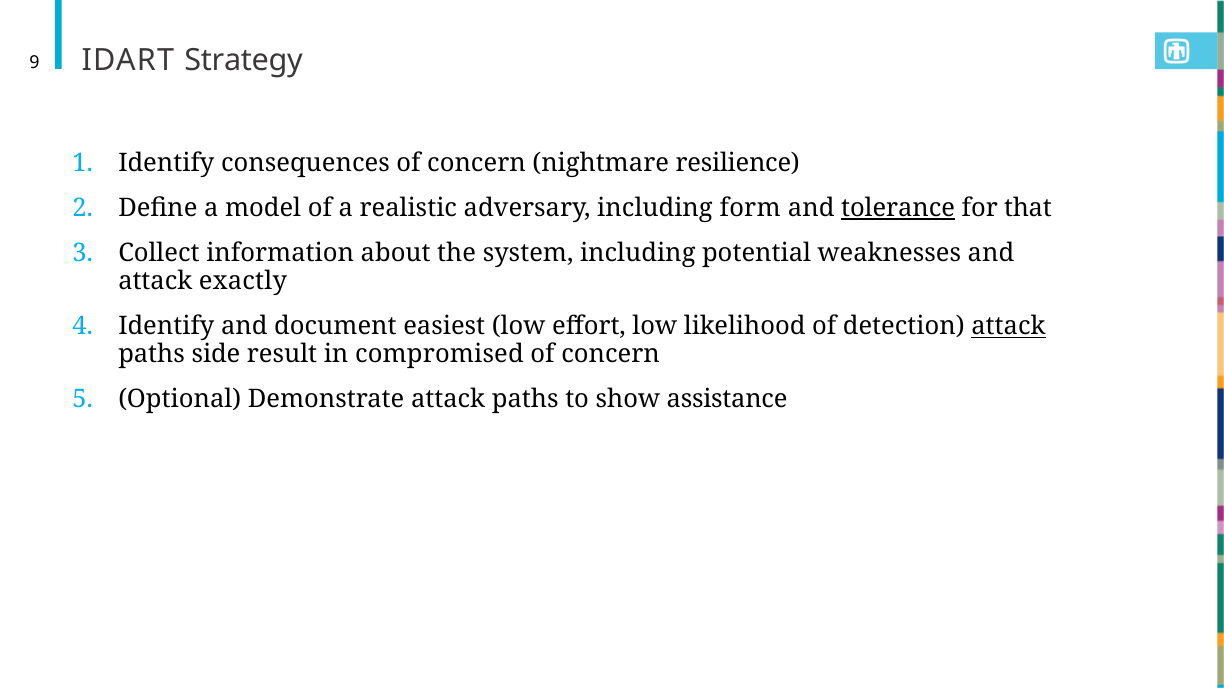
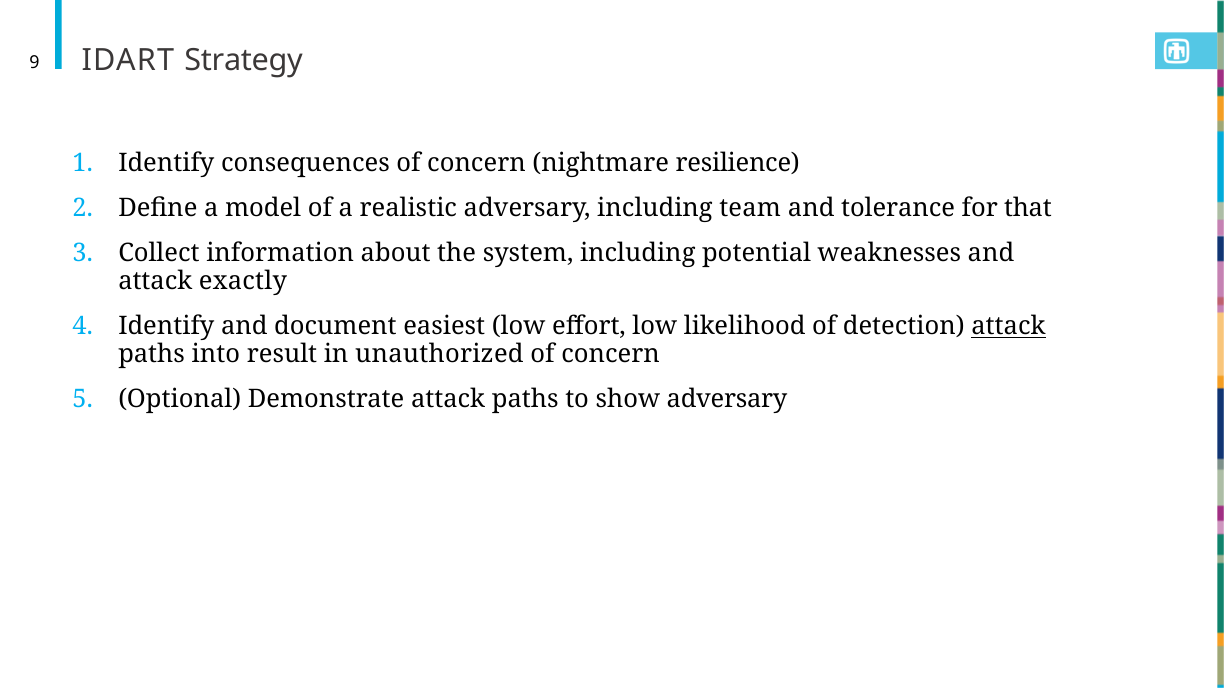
form: form -> team (750, 208)
tolerance underline: present -> none (898, 208)
side: side -> into (216, 354)
compromised: compromised -> unauthorized (439, 354)
show assistance: assistance -> adversary (727, 400)
